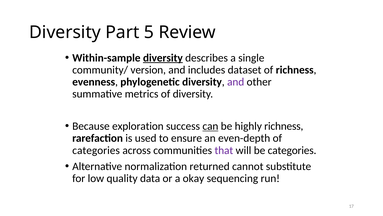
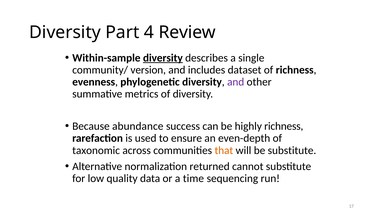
5: 5 -> 4 (149, 32)
exploration: exploration -> abundance (138, 126)
can underline: present -> none (210, 126)
categories: categories -> taxonomic (96, 150)
that colour: purple -> orange (224, 150)
be categories: categories -> substitute (292, 150)
okay: okay -> time (193, 178)
